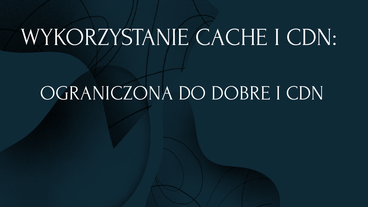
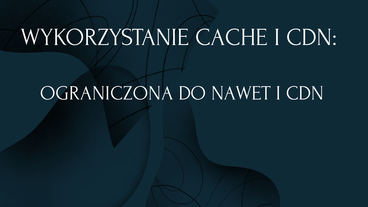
DOBRE: DOBRE -> NAWET (241, 93)
